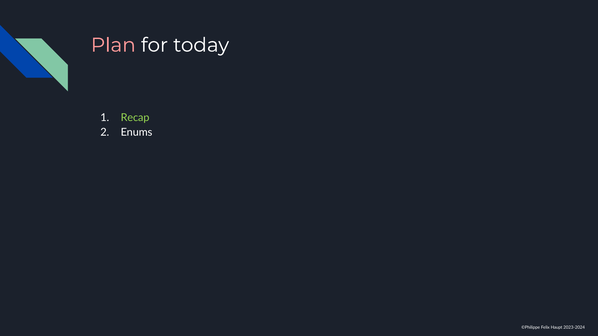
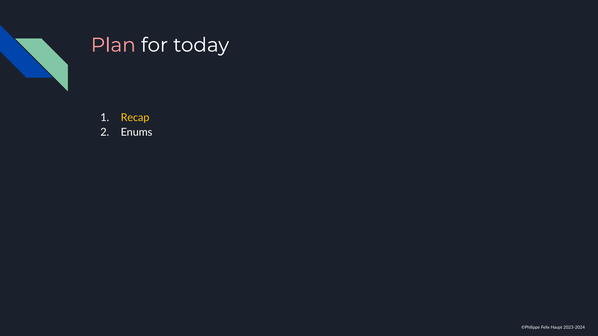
Recap colour: light green -> yellow (135, 118)
